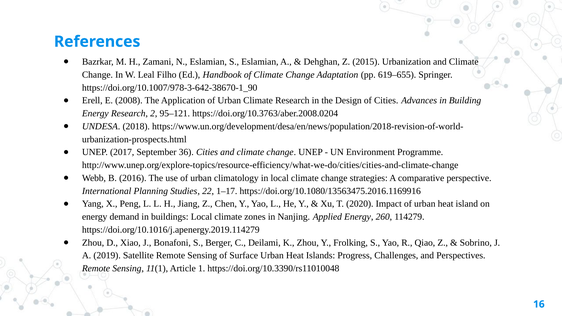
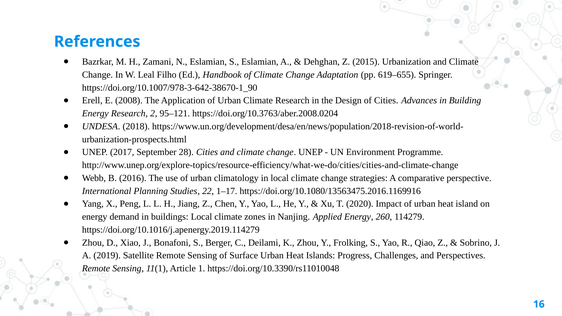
36: 36 -> 28 (186, 152)
